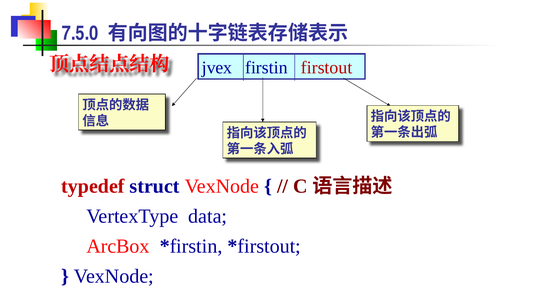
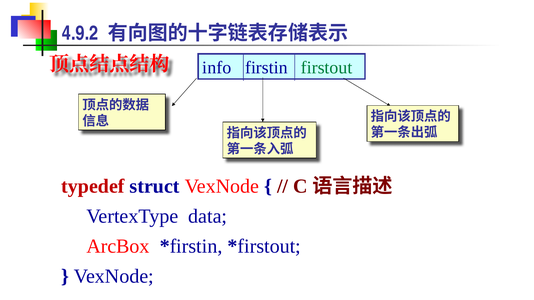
7.5.0: 7.5.0 -> 4.9.2 (80, 33)
jvex: jvex -> info (217, 68)
firstout colour: red -> green (327, 68)
